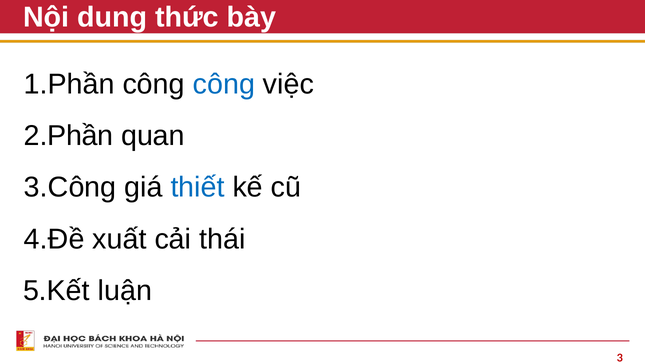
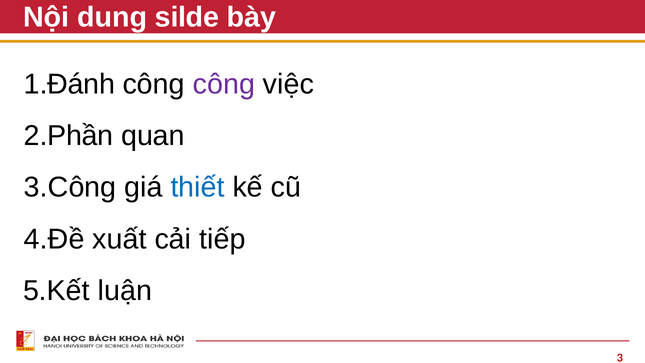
thức: thức -> silde (187, 17)
1.Phần: 1.Phần -> 1.Đánh (69, 84)
công colour: blue -> purple (224, 84)
thái: thái -> tiếp (222, 239)
